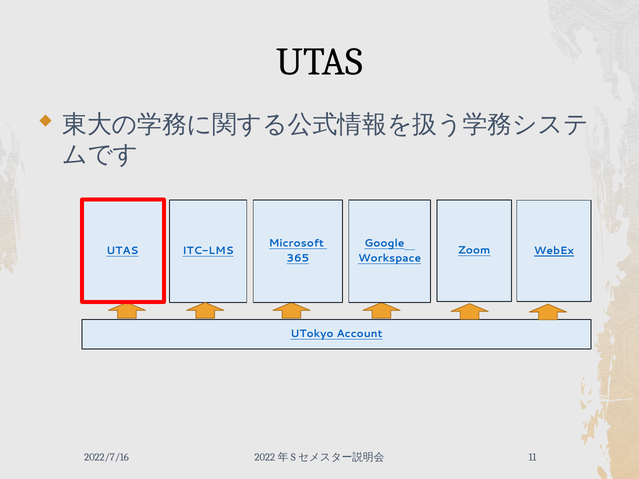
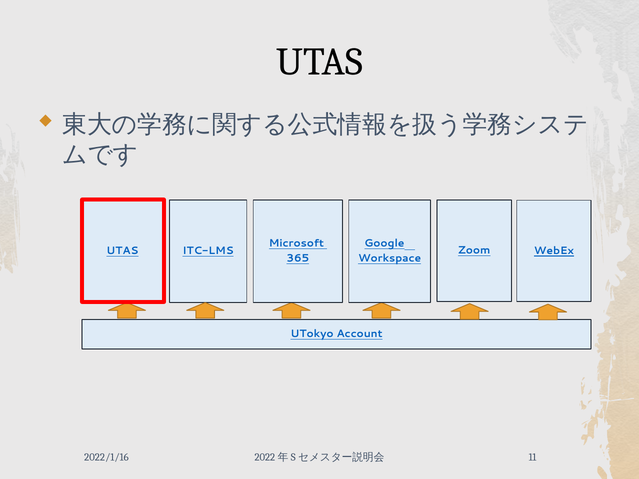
2022/7/16: 2022/7/16 -> 2022/1/16 (106, 458)
